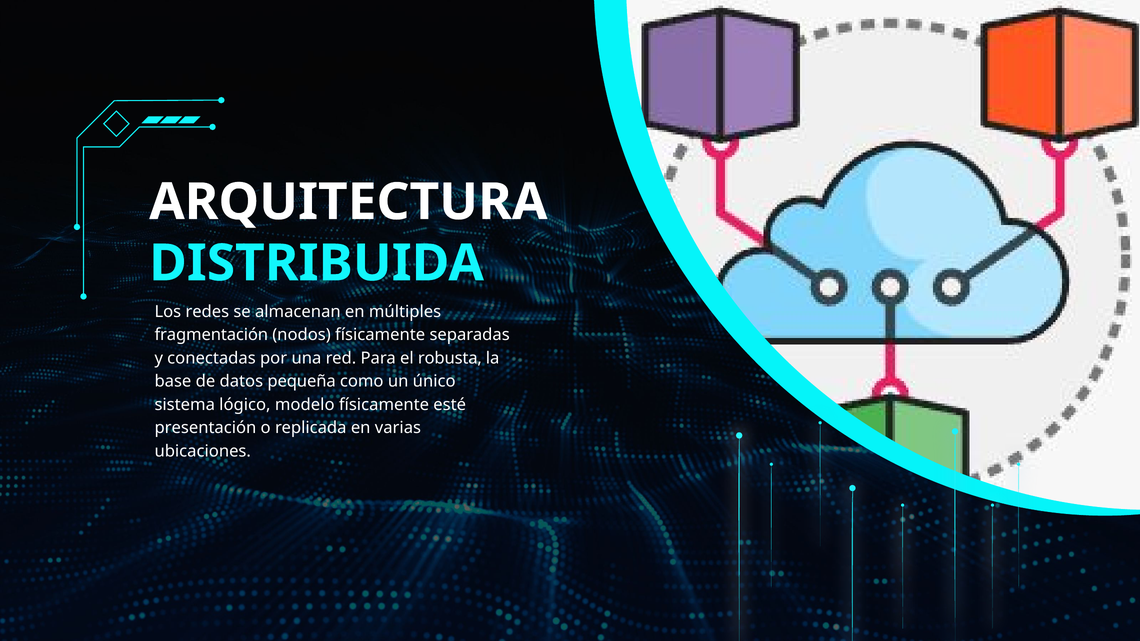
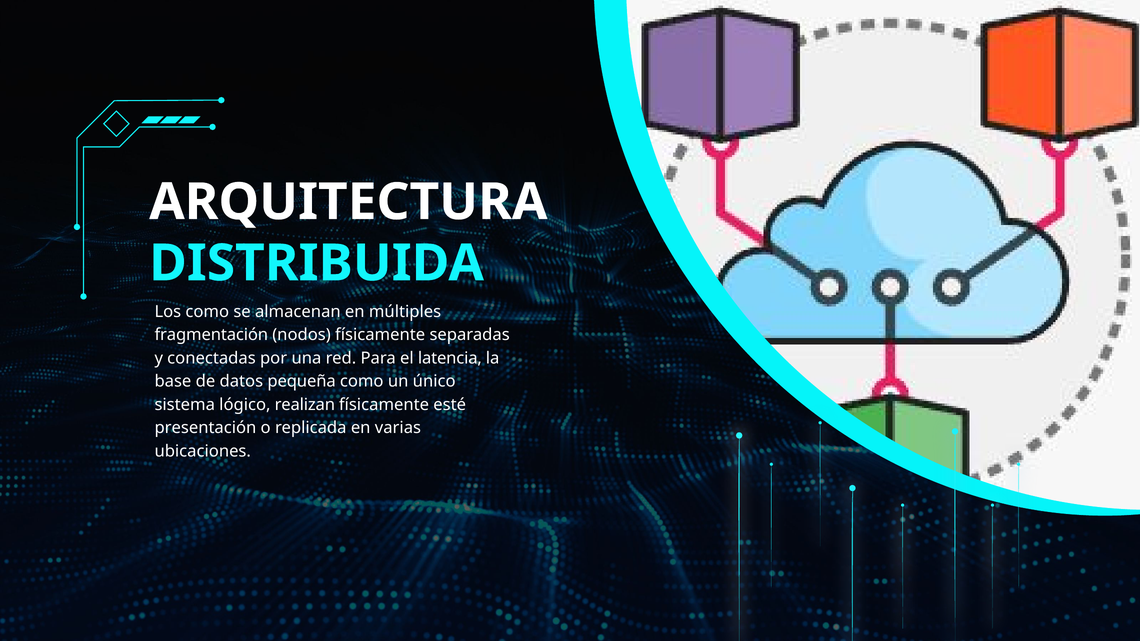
Los redes: redes -> como (207, 312)
robusta: robusta -> latencia (450, 358)
modelo: modelo -> realizan (305, 405)
